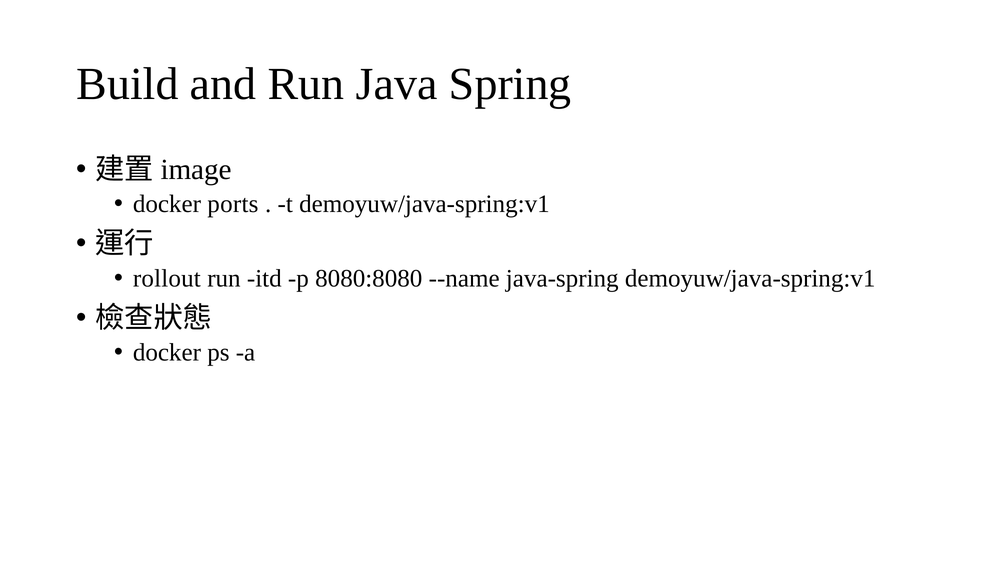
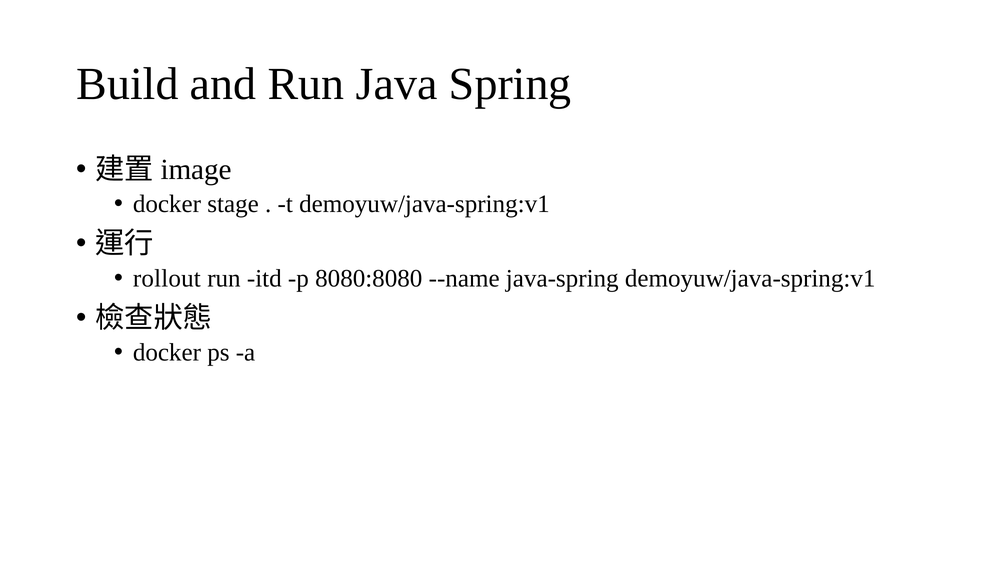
ports: ports -> stage (233, 204)
